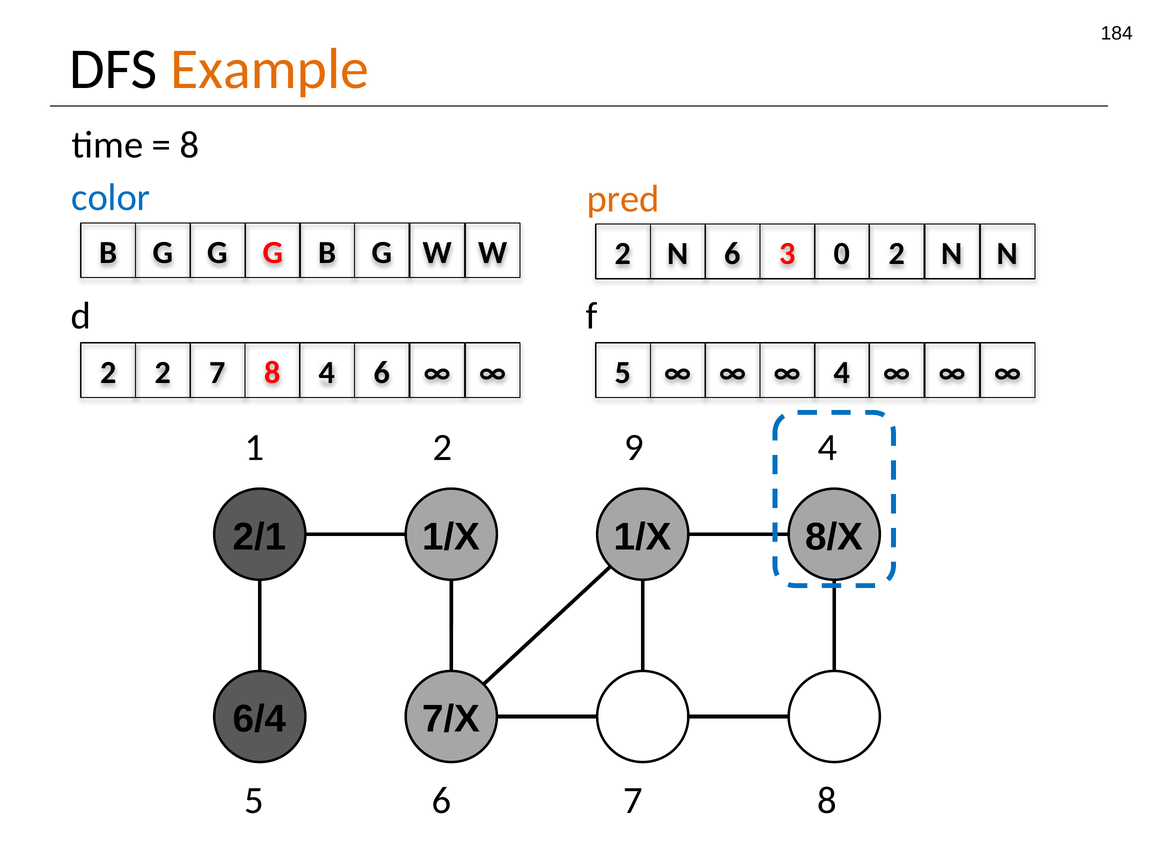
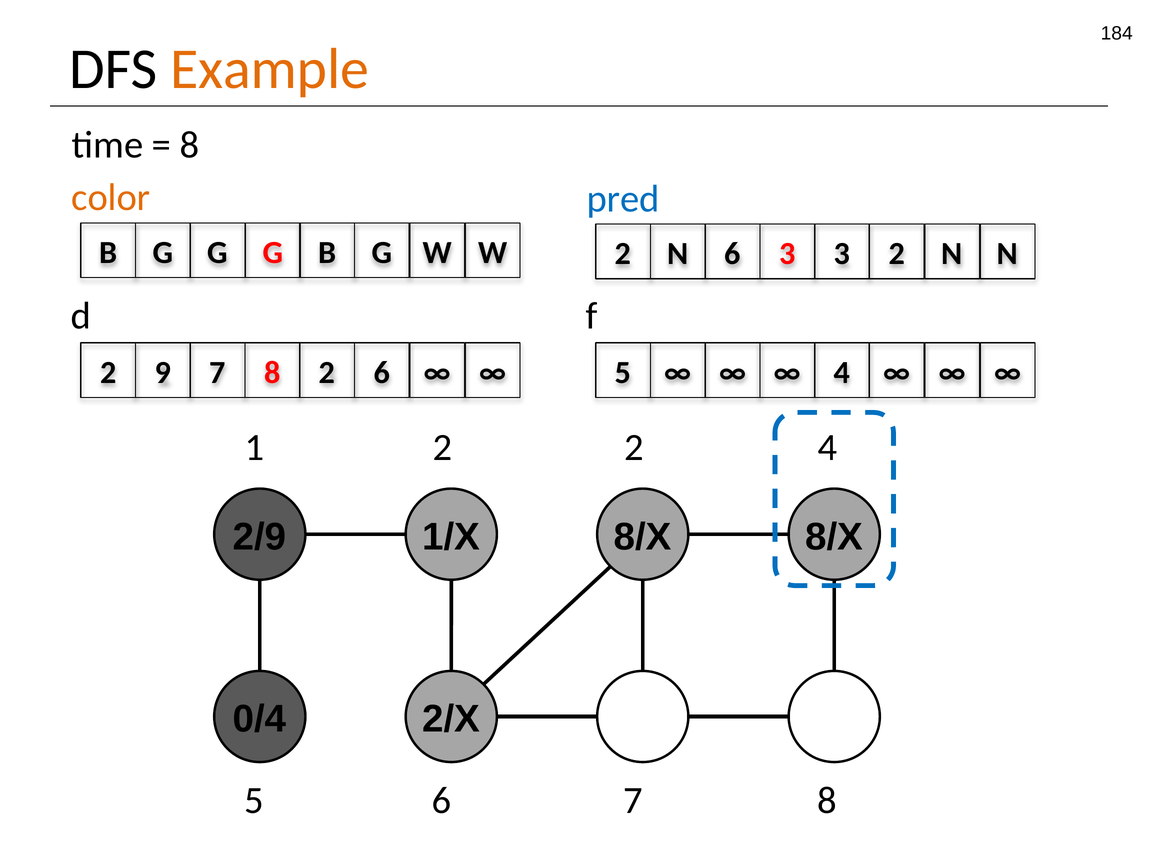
color colour: blue -> orange (111, 198)
pred colour: orange -> blue (623, 199)
3 0: 0 -> 3 (842, 254)
2 2: 2 -> 9 (163, 373)
8 4: 4 -> 2 (327, 373)
1 9: 9 -> 2 (634, 448)
2/1: 2/1 -> 2/9 (260, 537)
1/X 1/X: 1/X -> 8/X (643, 537)
6/4: 6/4 -> 0/4 (260, 720)
7/X: 7/X -> 2/X (451, 720)
